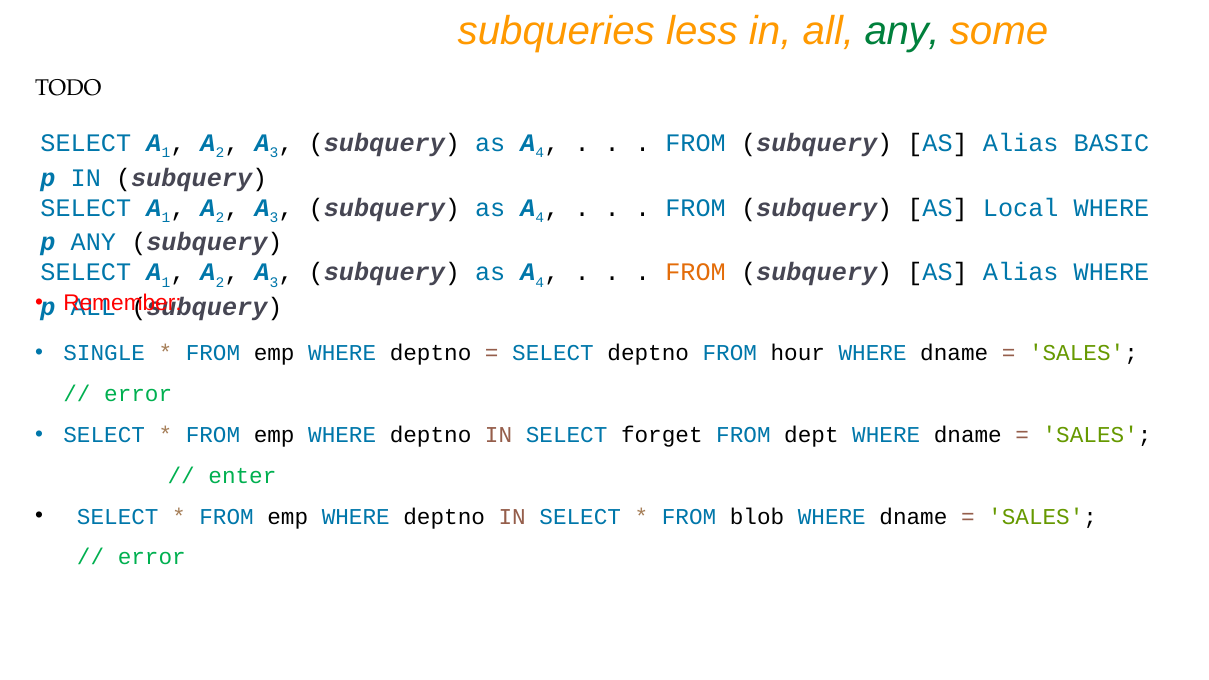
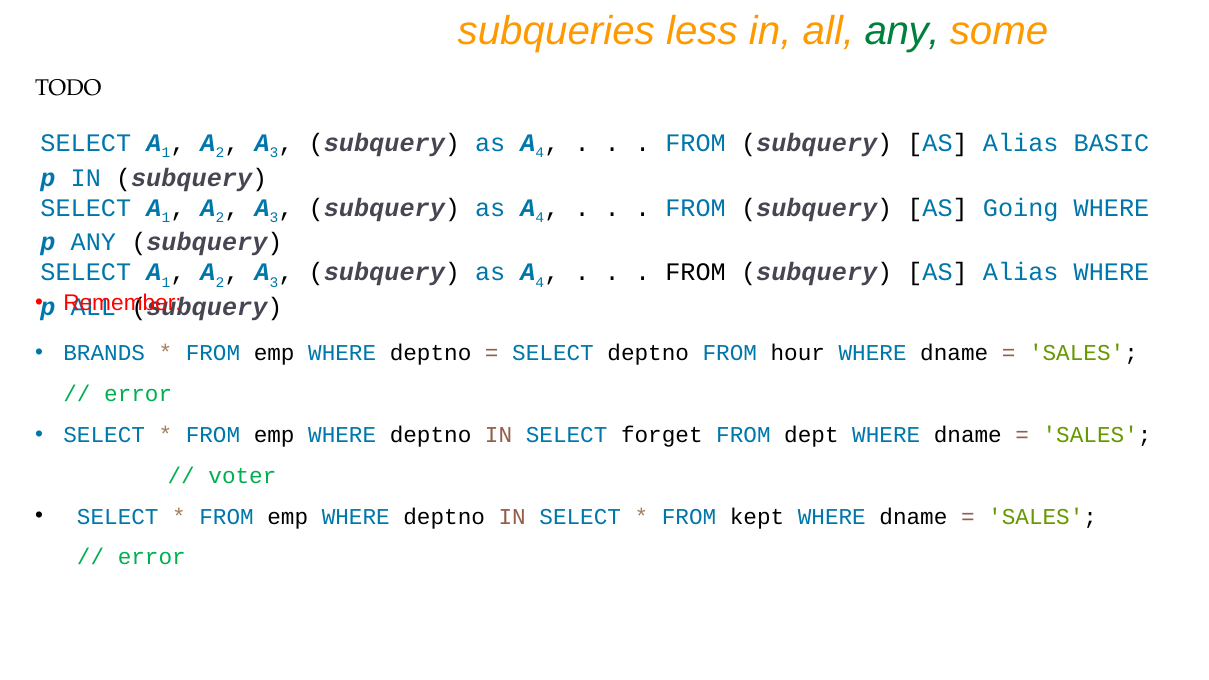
Local: Local -> Going (1021, 208)
FROM colour: orange -> black (696, 273)
SINGLE: SINGLE -> BRANDS (104, 353)
enter: enter -> voter (242, 476)
blob: blob -> kept (757, 517)
